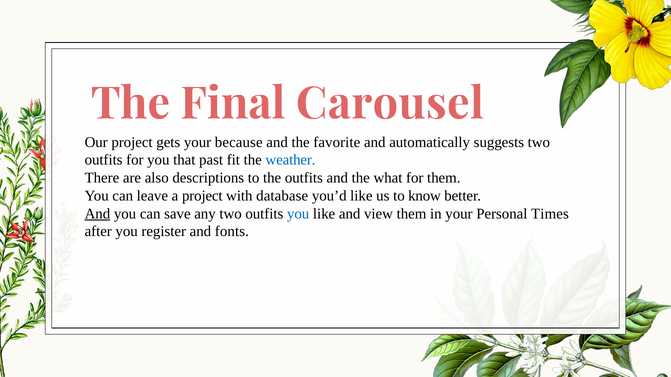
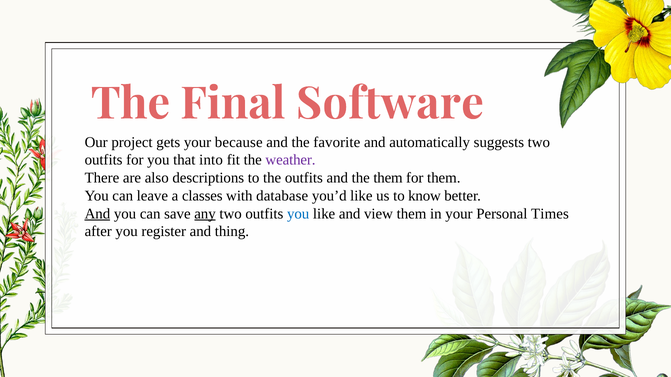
Carousel: Carousel -> Software (390, 104)
past: past -> into (211, 160)
weather colour: blue -> purple (291, 160)
the what: what -> them (388, 178)
a project: project -> classes (202, 196)
any underline: none -> present (205, 214)
fonts: fonts -> thing (232, 232)
